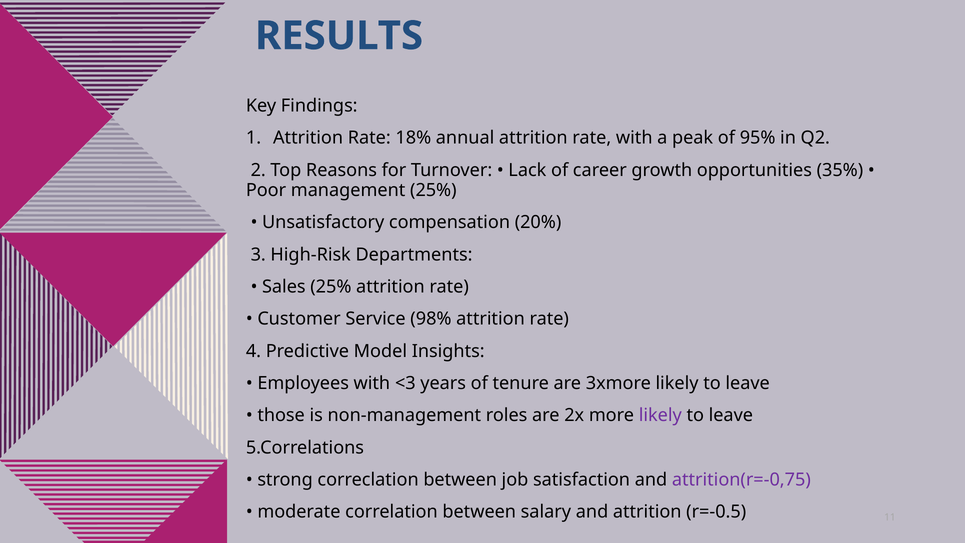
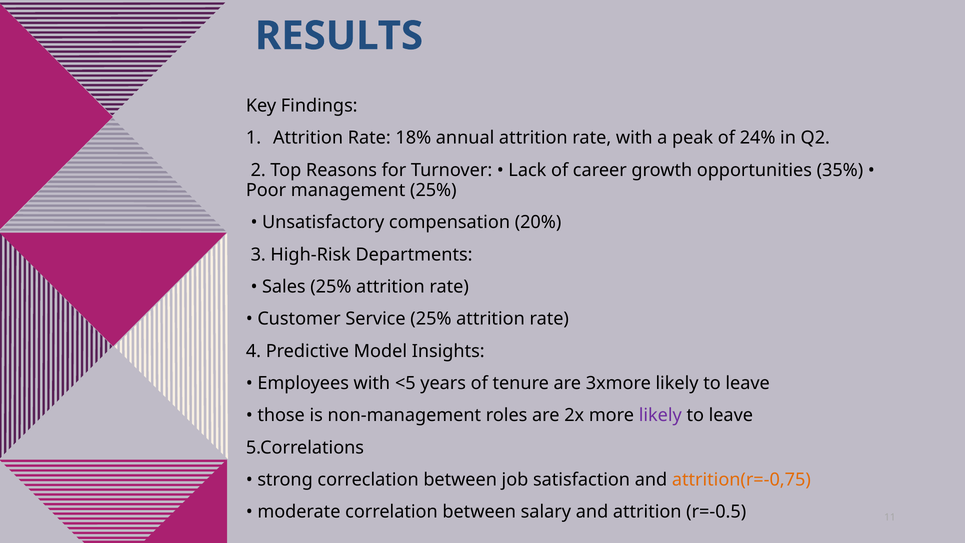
95%: 95% -> 24% (758, 138)
Service 98%: 98% -> 25% (431, 319)
<3: <3 -> <5 (405, 383)
attrition(r=-0,75 colour: purple -> orange (741, 480)
